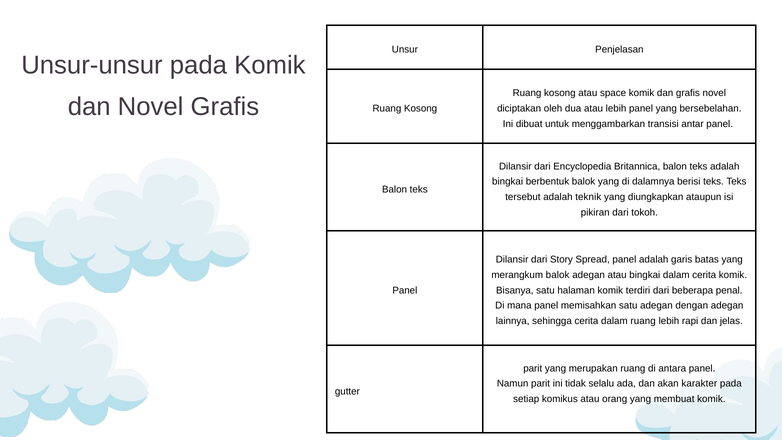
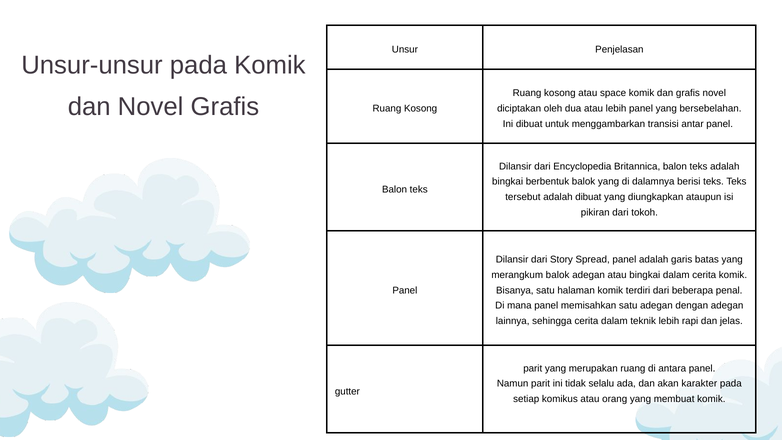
adalah teknik: teknik -> dibuat (588, 197)
dalam ruang: ruang -> teknik (643, 321)
